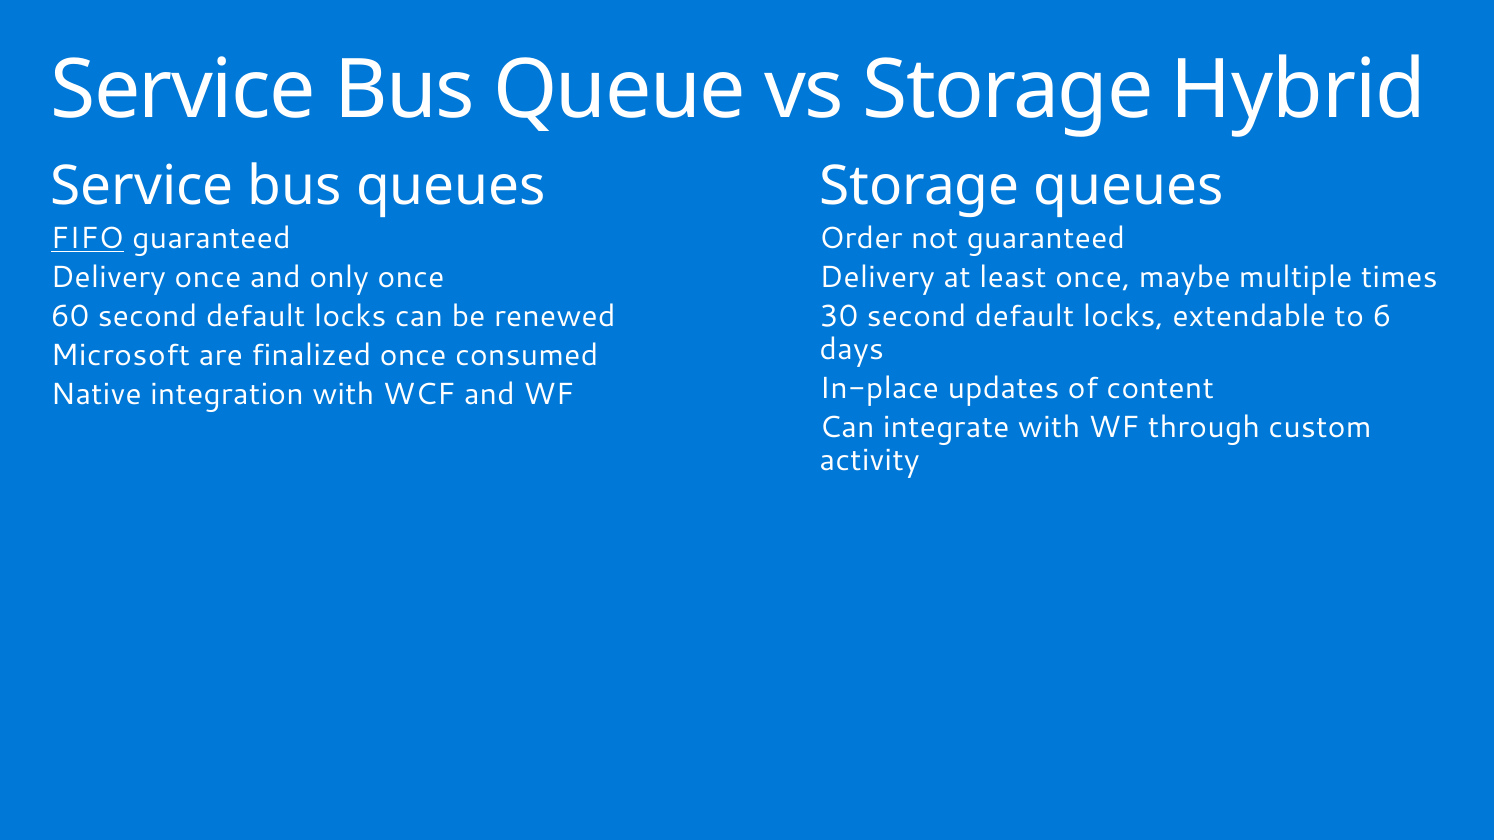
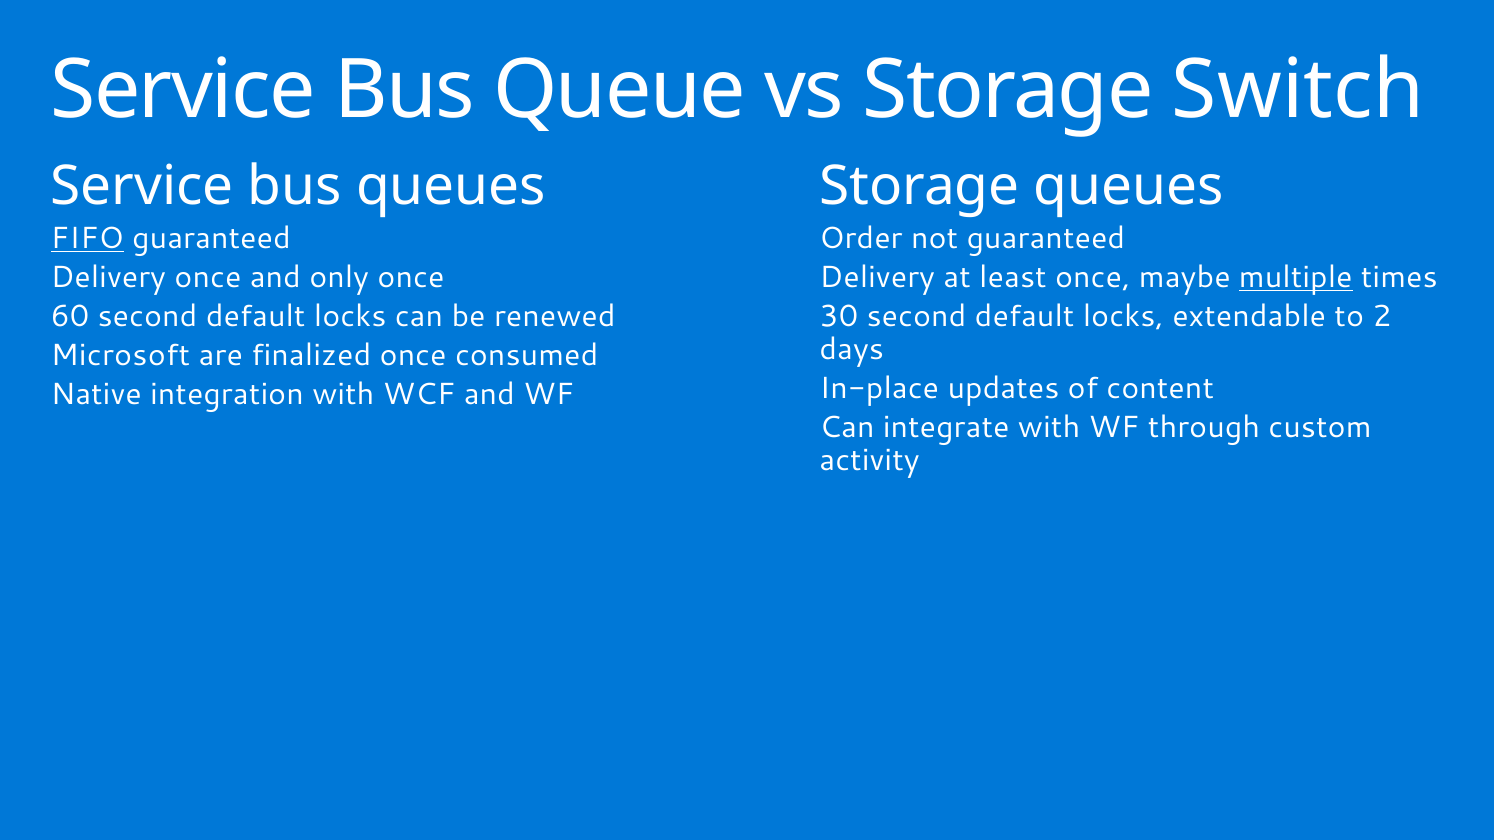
Hybrid: Hybrid -> Switch (1298, 90)
multiple underline: none -> present (1296, 277)
6: 6 -> 2 (1382, 317)
